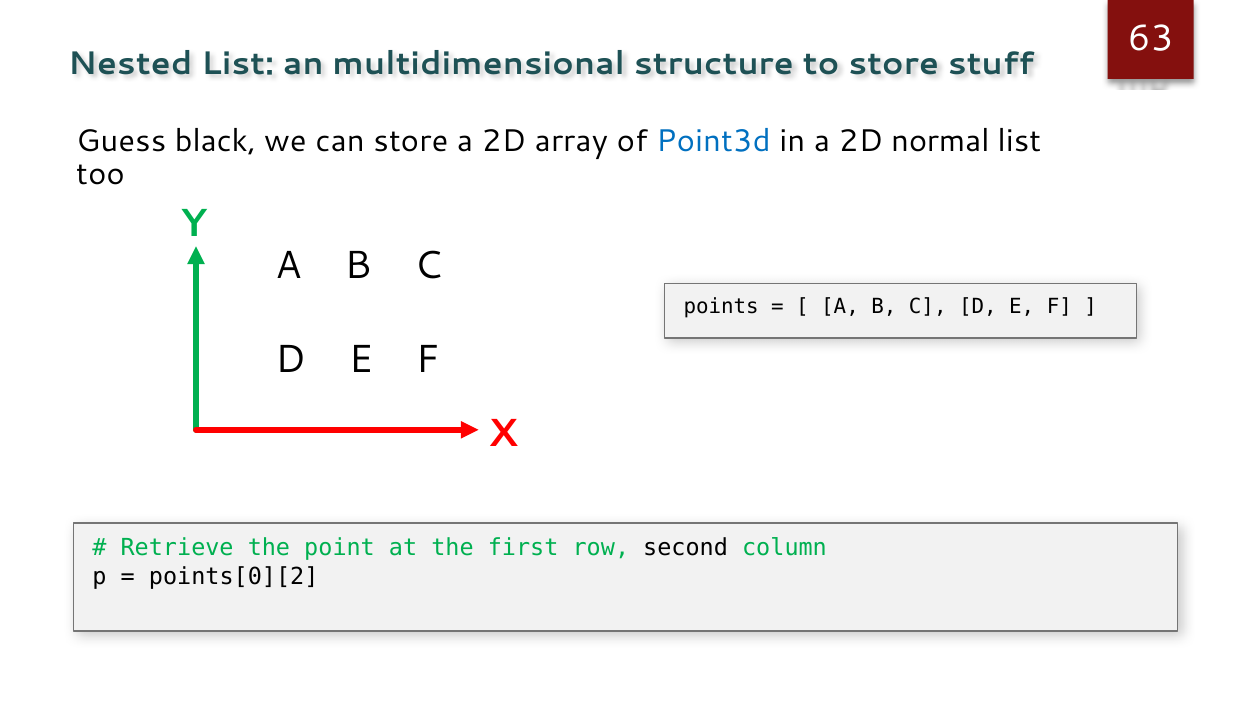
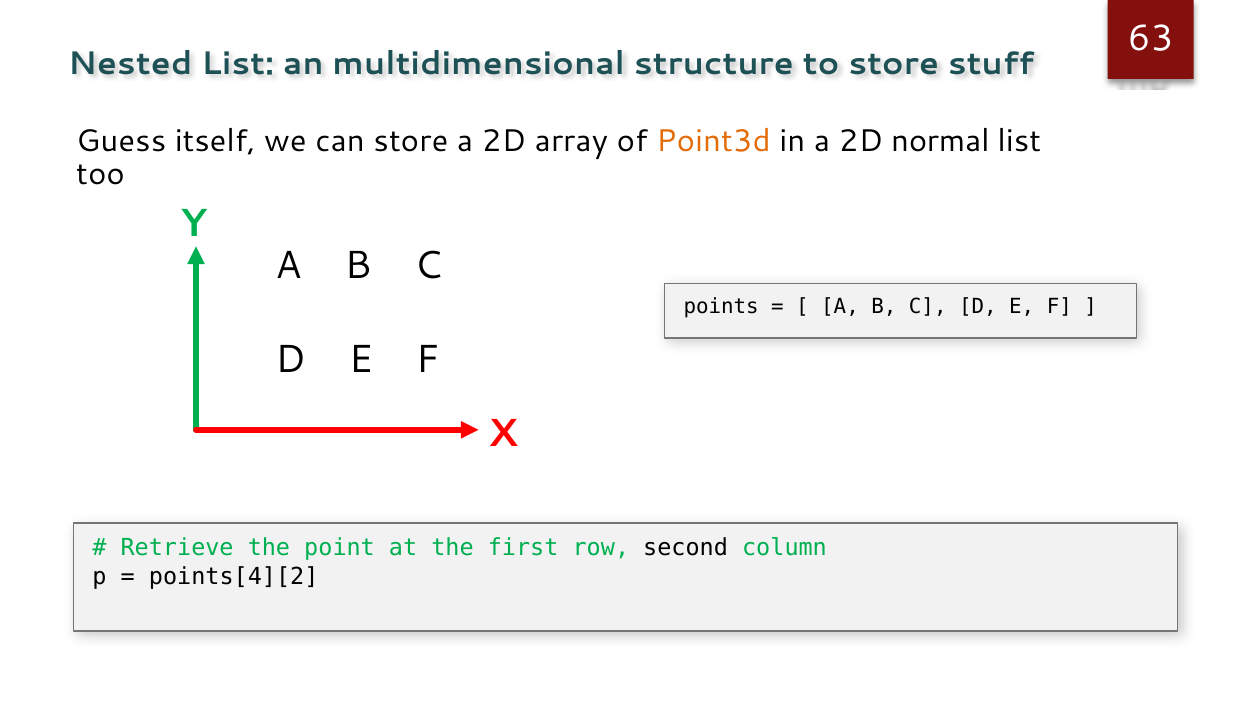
black: black -> itself (215, 141)
Point3d colour: blue -> orange (714, 141)
points[0][2: points[0][2 -> points[4][2 (234, 577)
